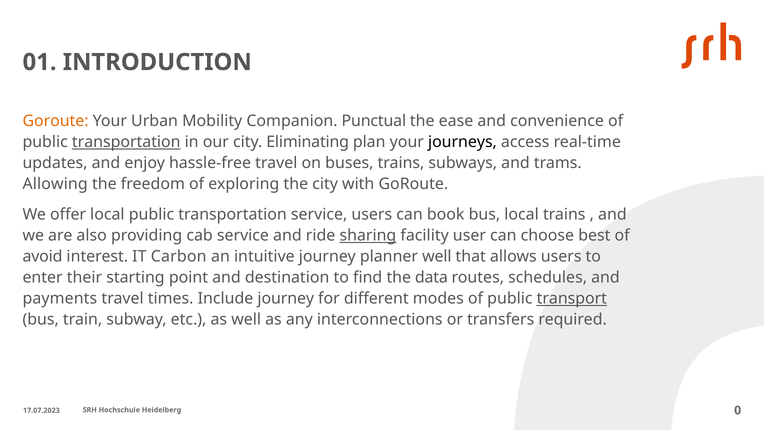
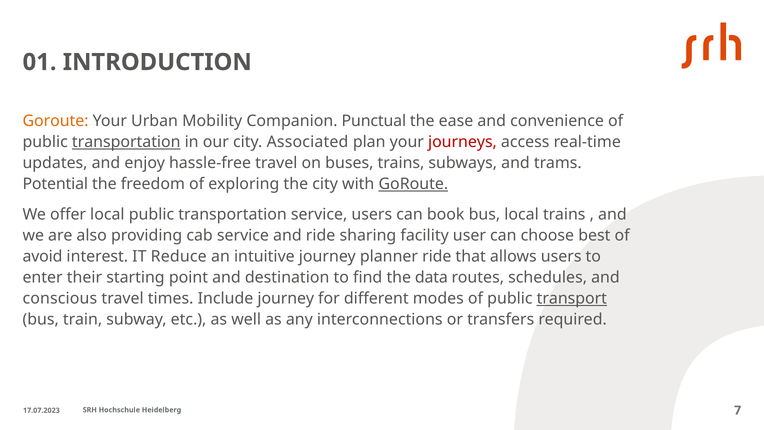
Eliminating: Eliminating -> Associated (308, 142)
journeys colour: black -> red (462, 142)
Allowing: Allowing -> Potential (55, 184)
GoRoute underline: none -> present (413, 184)
sharing underline: present -> none (368, 235)
Carbon: Carbon -> Reduce (179, 256)
planner well: well -> ride (437, 256)
payments: payments -> conscious (60, 298)
0: 0 -> 7 (738, 410)
